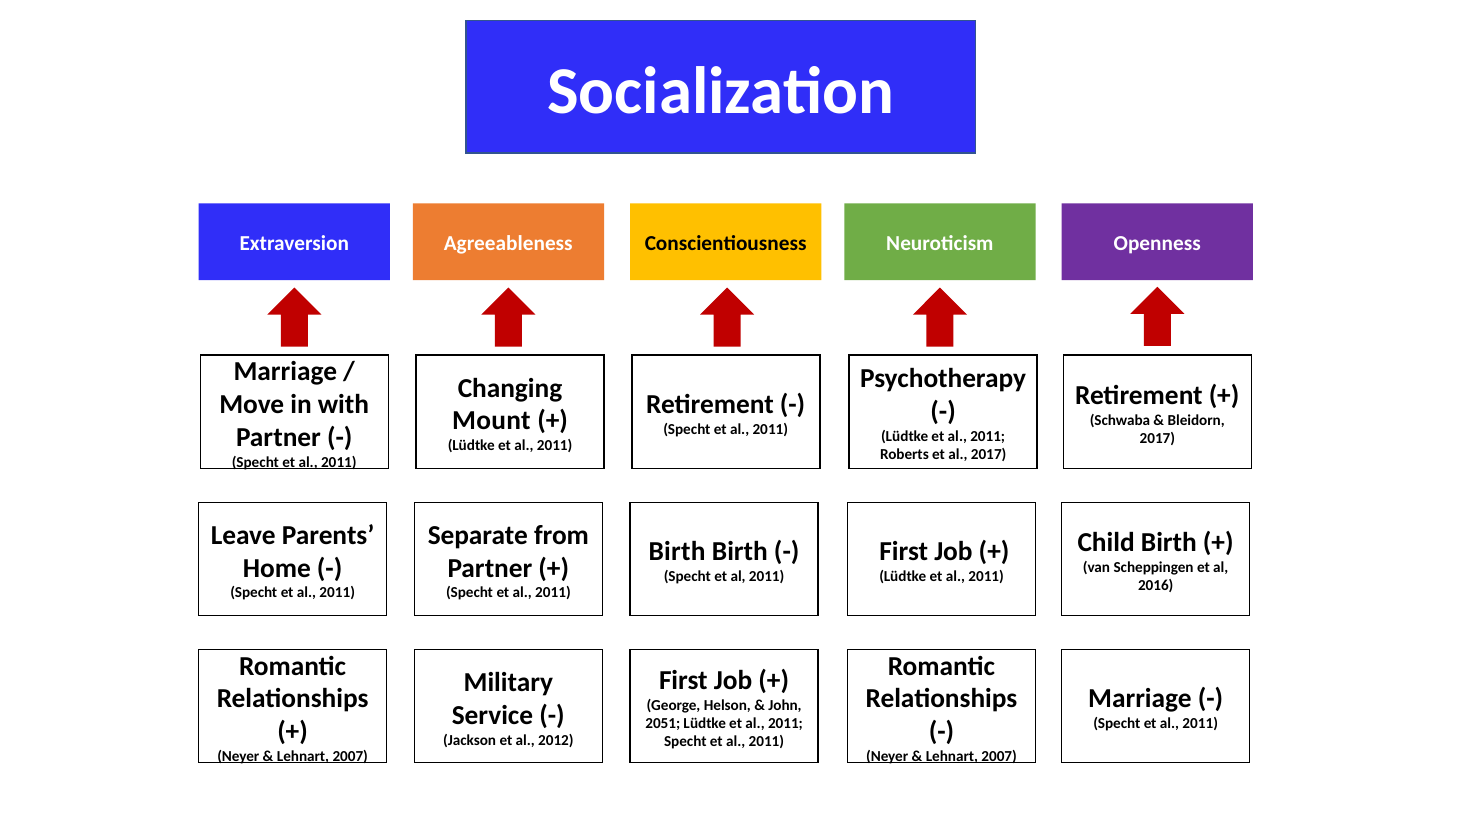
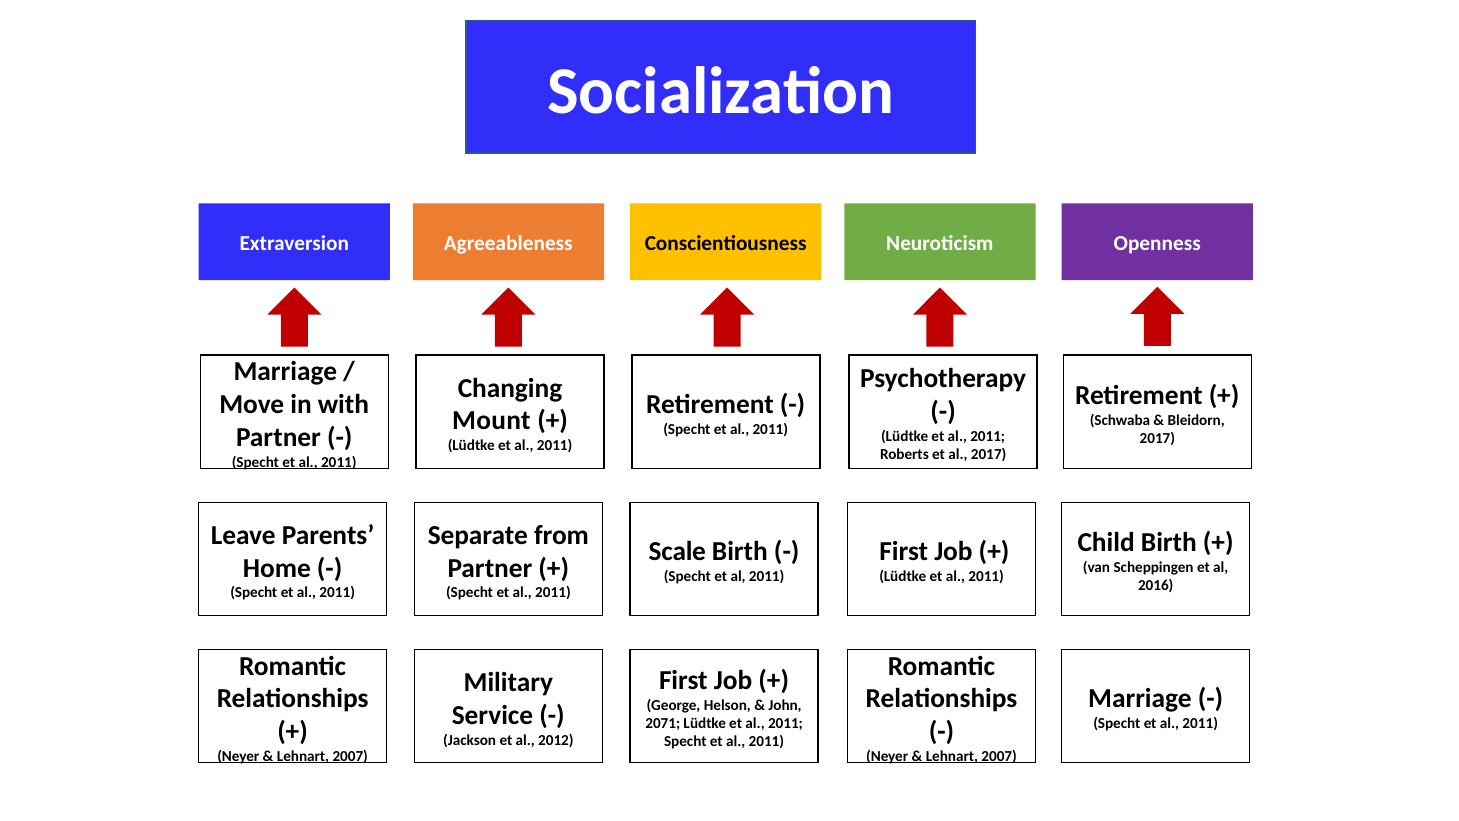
Birth: Birth -> Scale (677, 551)
2051: 2051 -> 2071 (663, 723)
